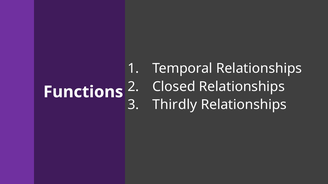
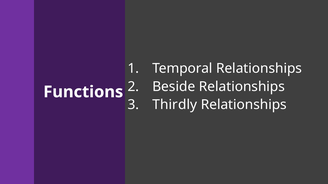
Closed: Closed -> Beside (174, 87)
